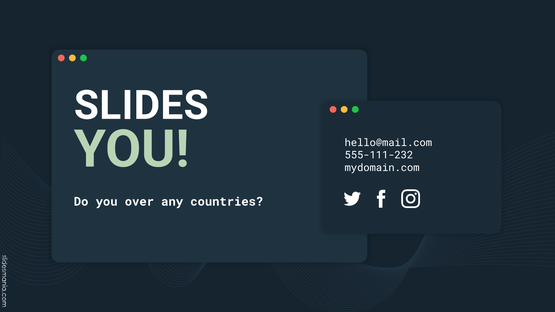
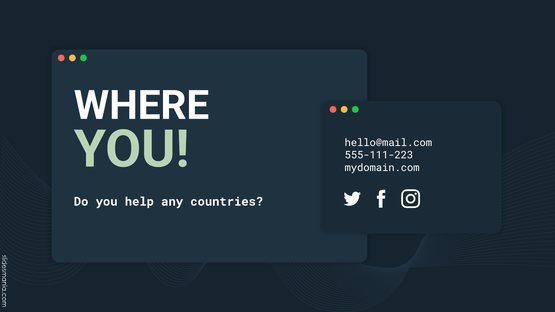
SLIDES: SLIDES -> WHERE (141, 106)
555-111-232: 555-111-232 -> 555-111-223 (379, 155)
over: over -> help (139, 202)
